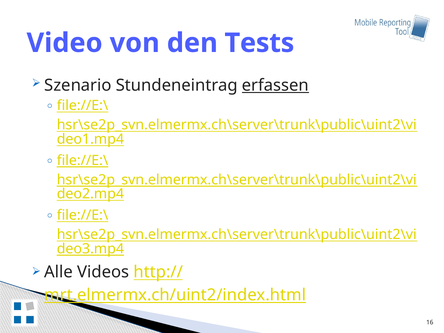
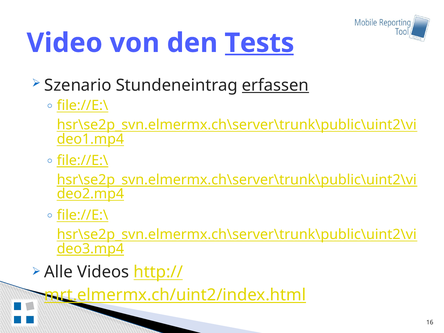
Tests underline: none -> present (259, 43)
